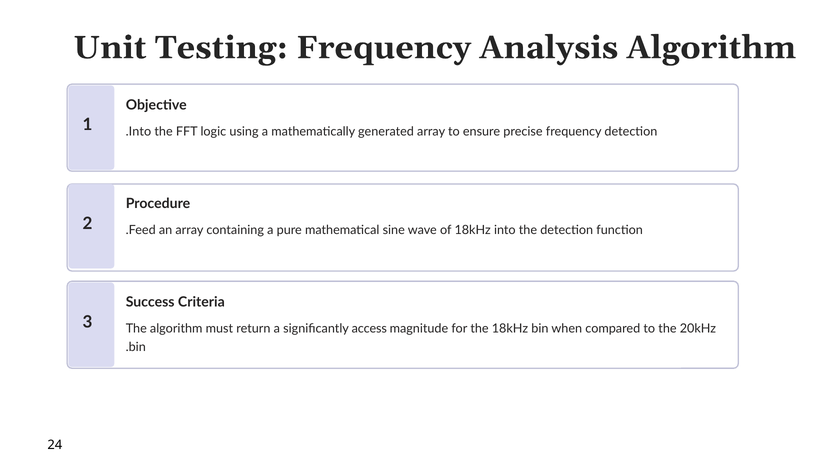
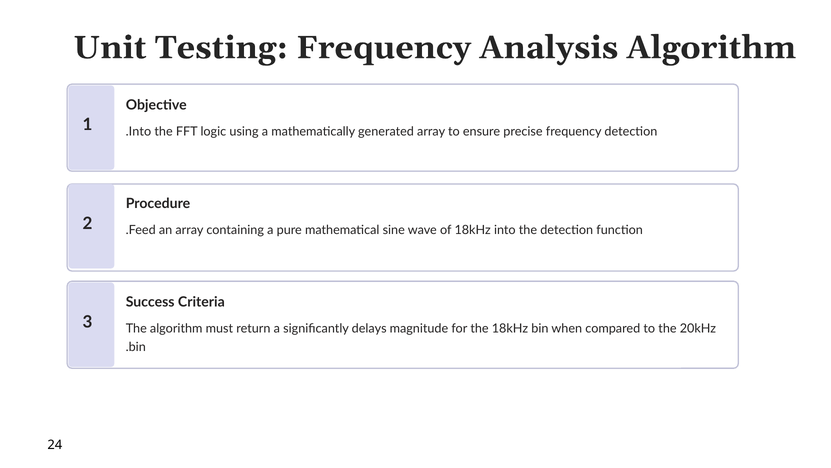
access: access -> delays (369, 328)
